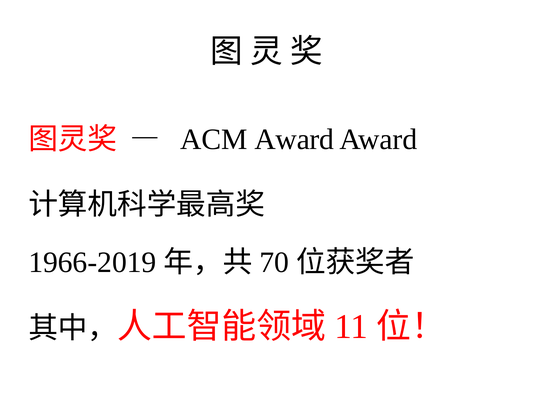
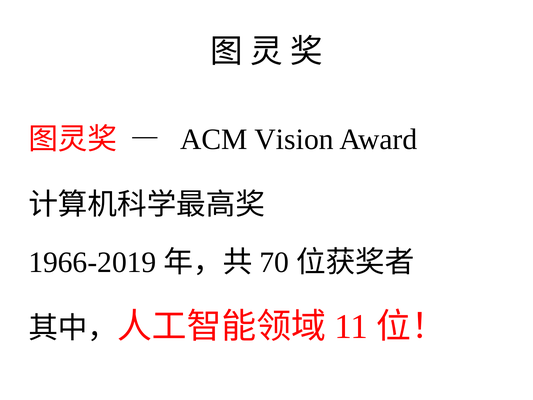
ACM Award: Award -> Vision (294, 139)
